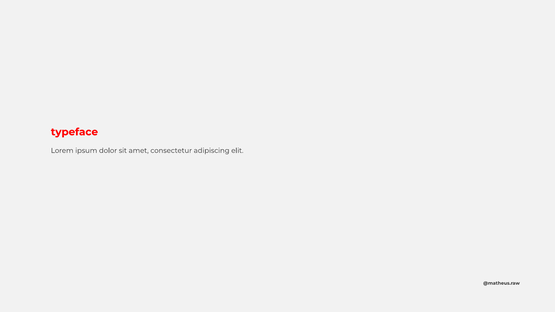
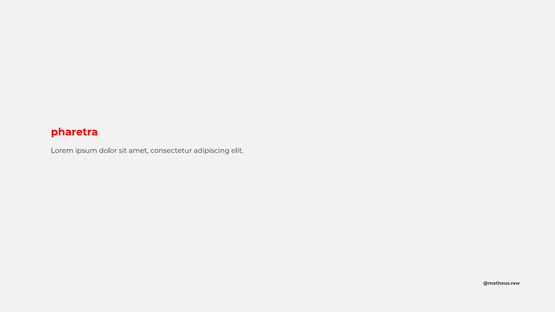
typeface: typeface -> pharetra (74, 132)
